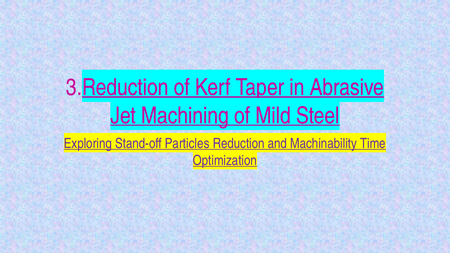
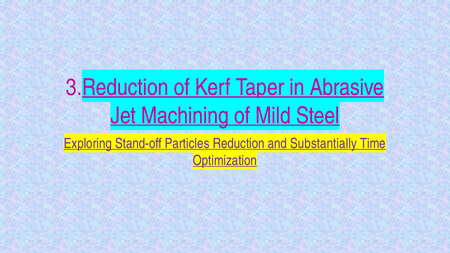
Machinability: Machinability -> Substantially (324, 144)
